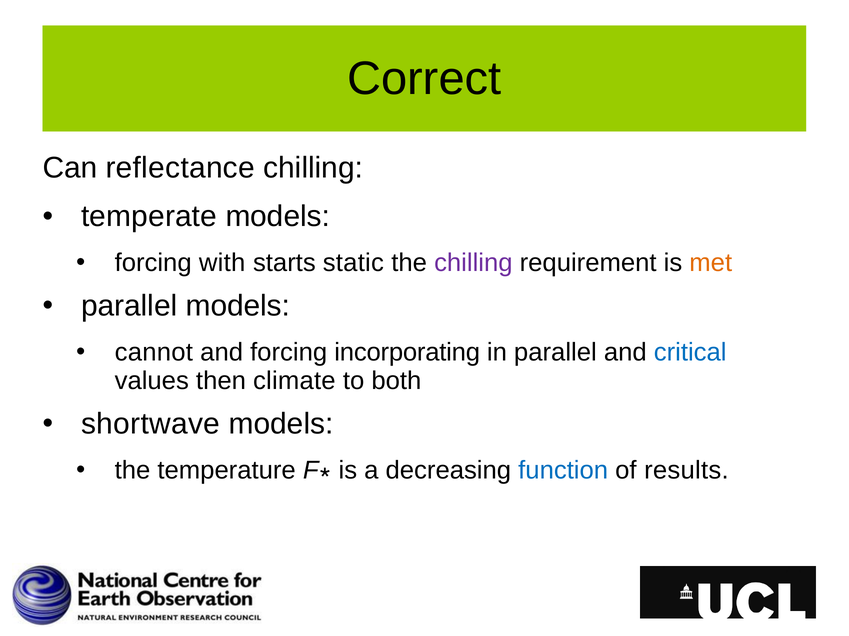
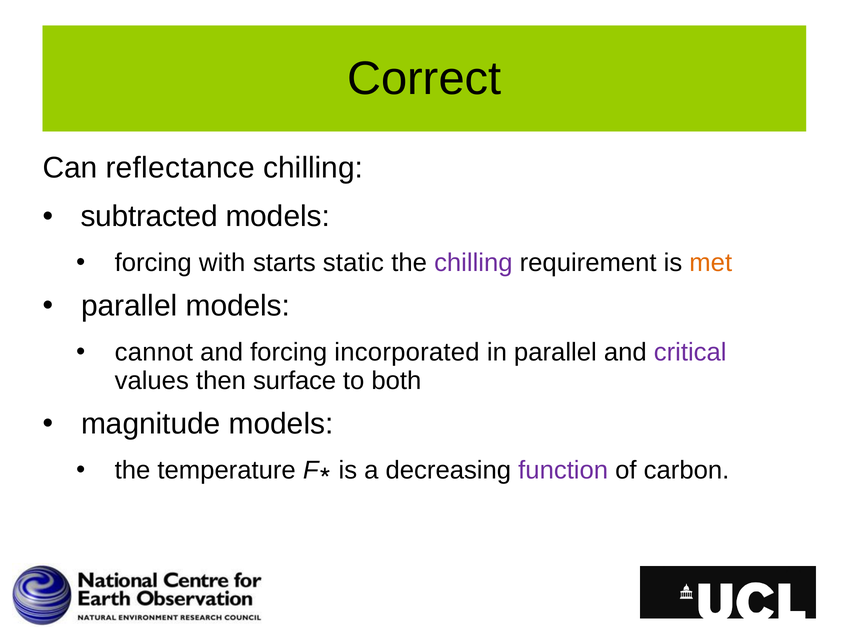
temperate: temperate -> subtracted (149, 217)
incorporating: incorporating -> incorporated (407, 353)
critical colour: blue -> purple (690, 353)
climate: climate -> surface (295, 381)
shortwave: shortwave -> magnitude (151, 424)
function colour: blue -> purple (563, 471)
results: results -> carbon (687, 471)
